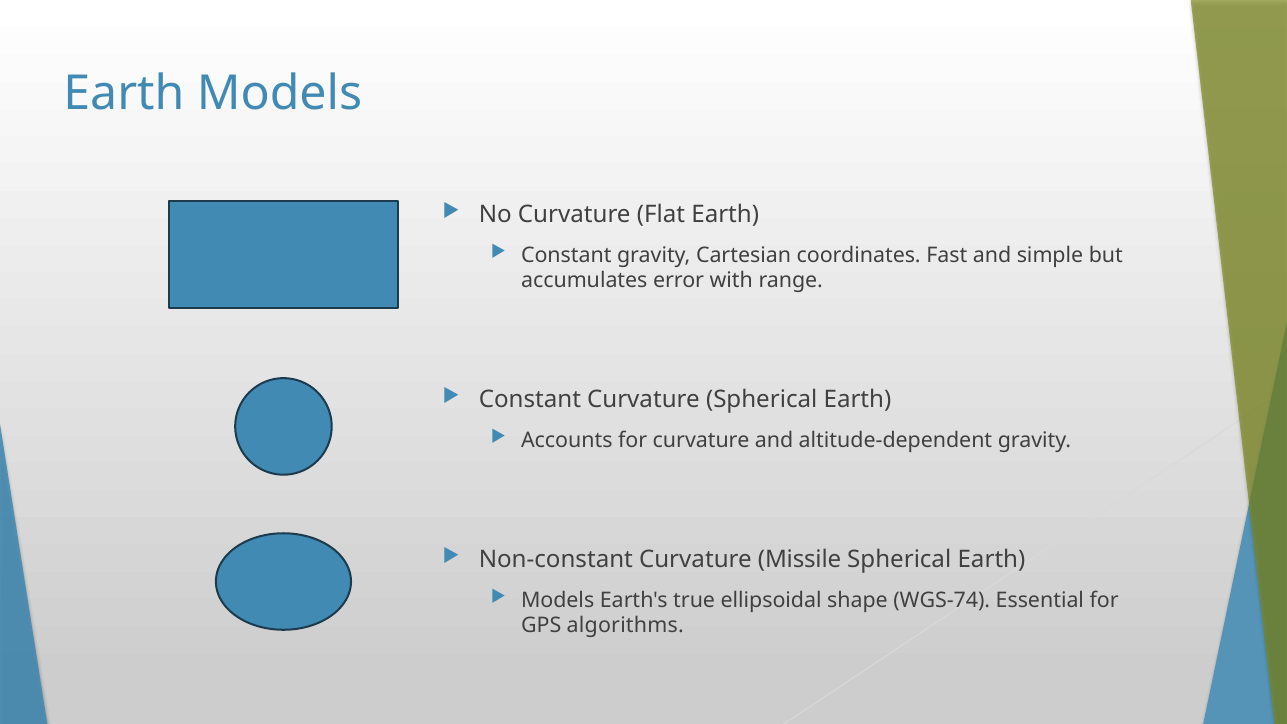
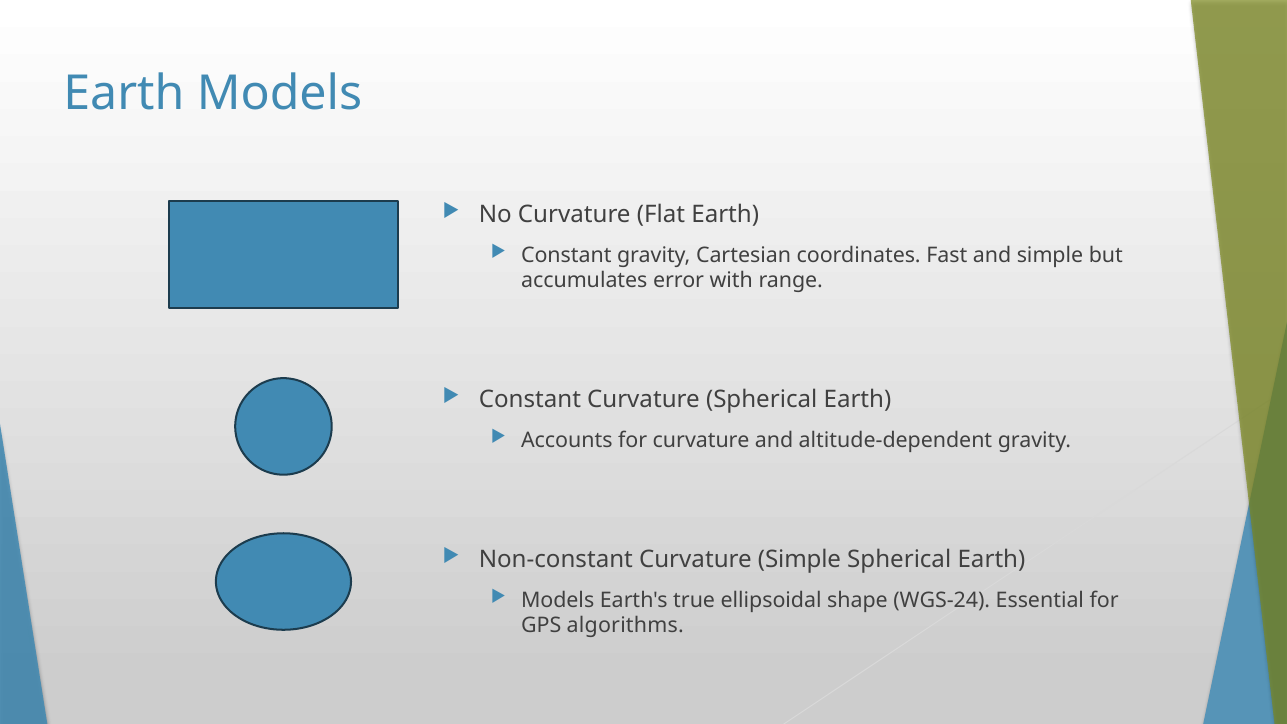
Curvature Missile: Missile -> Simple (800, 559)
WGS-74: WGS-74 -> WGS-24 (942, 600)
